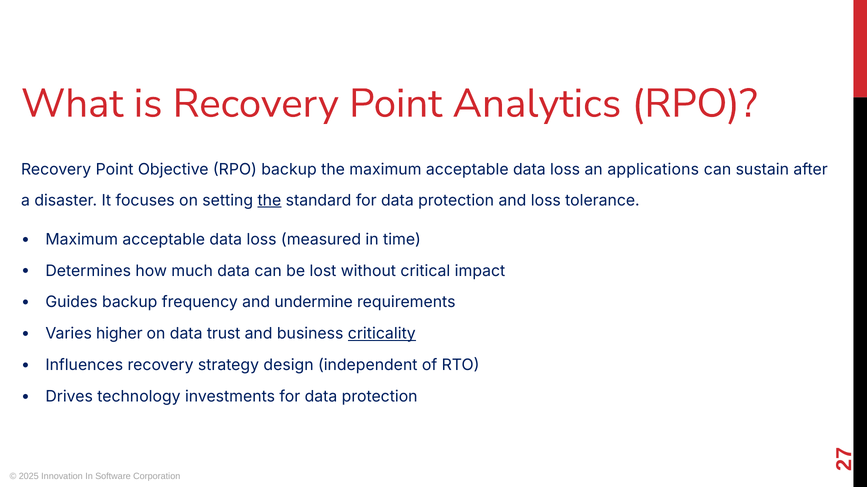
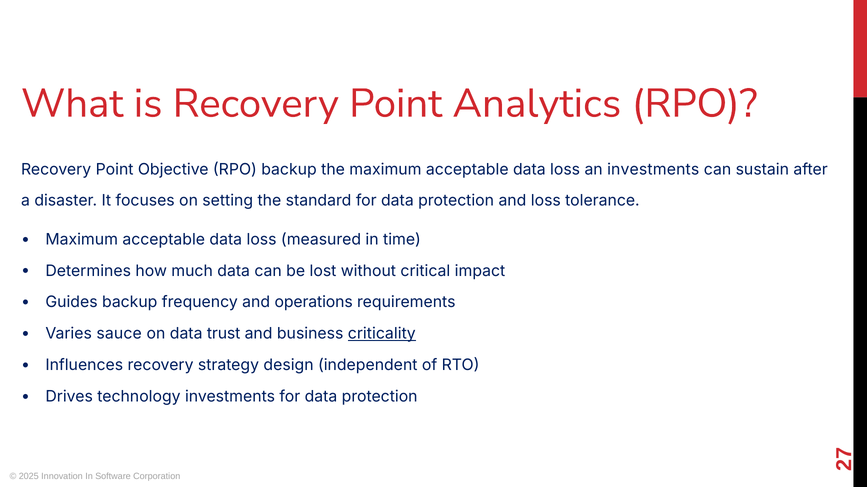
an applications: applications -> investments (653, 170)
the underline: present -> none (269, 201)
undermine: undermine -> operations (314, 303)
higher: higher -> sauce (119, 334)
